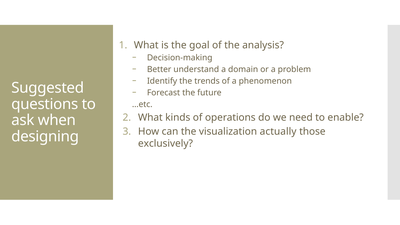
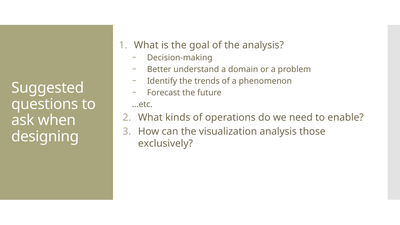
visualization actually: actually -> analysis (278, 131)
